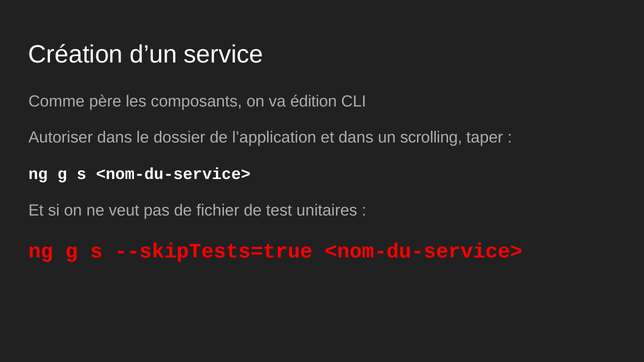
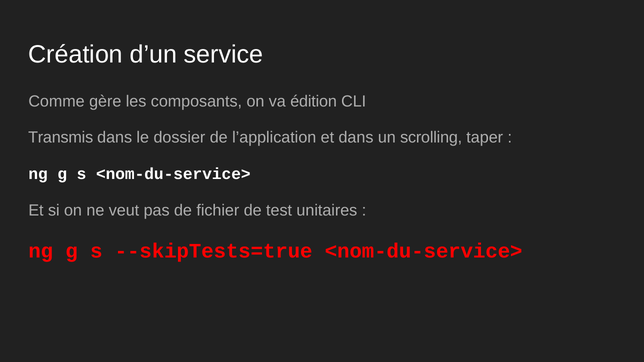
père: père -> gère (105, 101)
Autoriser: Autoriser -> Transmis (61, 138)
